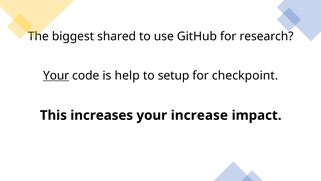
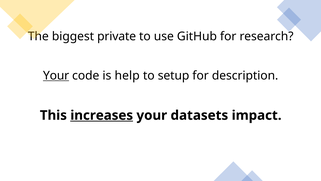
shared: shared -> private (117, 36)
checkpoint: checkpoint -> description (245, 75)
increases underline: none -> present (102, 115)
increase: increase -> datasets (199, 115)
